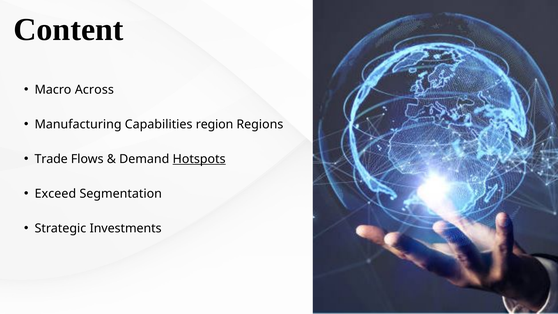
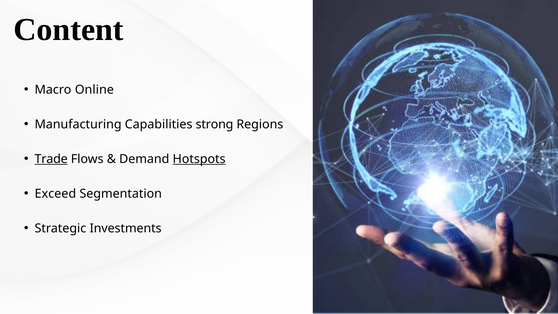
Across: Across -> Online (94, 90)
region: region -> strong (215, 124)
Trade underline: none -> present (51, 159)
